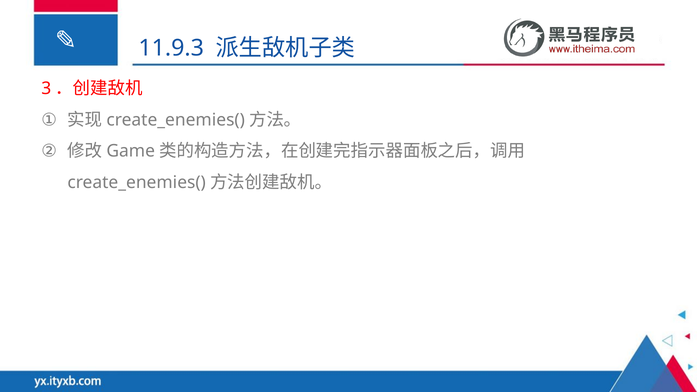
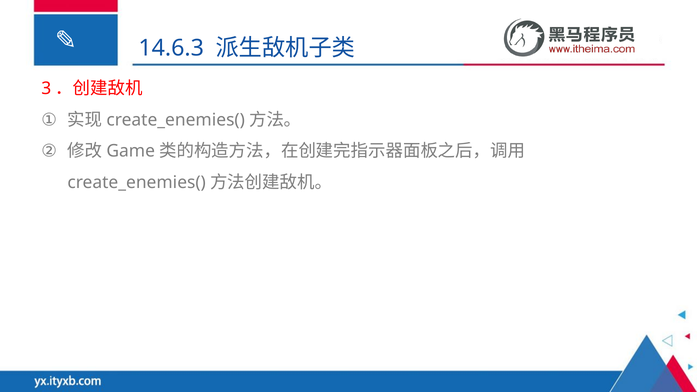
11.9.3: 11.9.3 -> 14.6.3 (171, 48)
